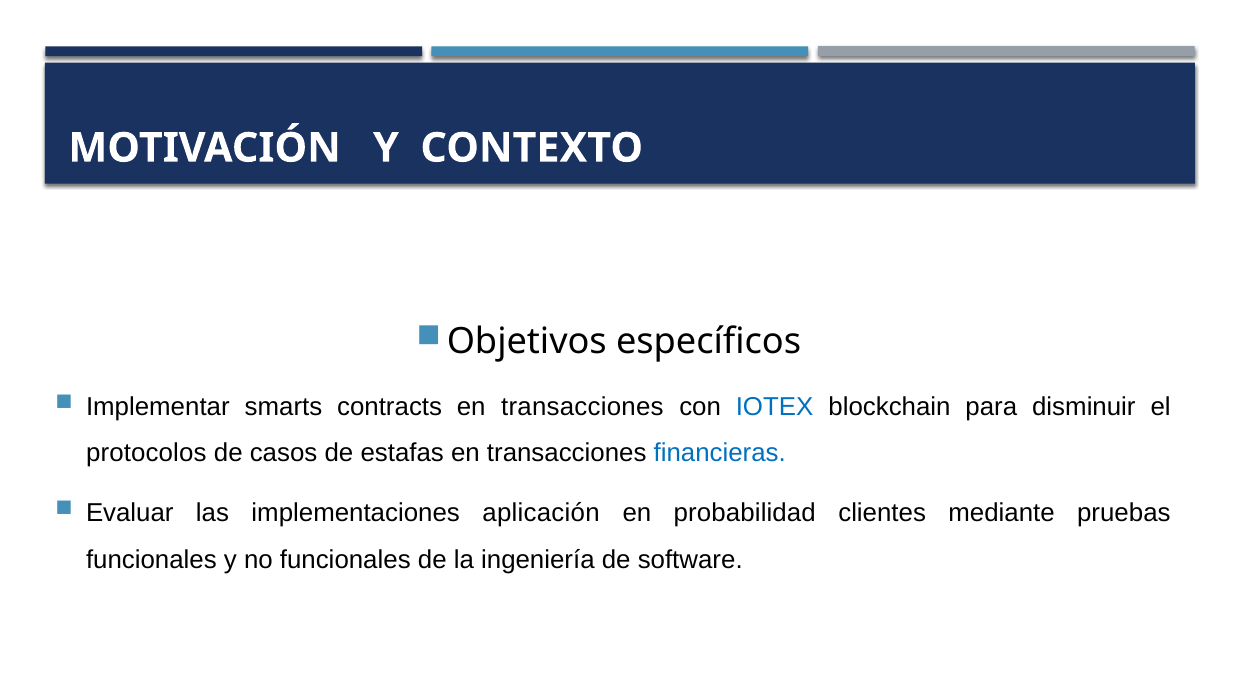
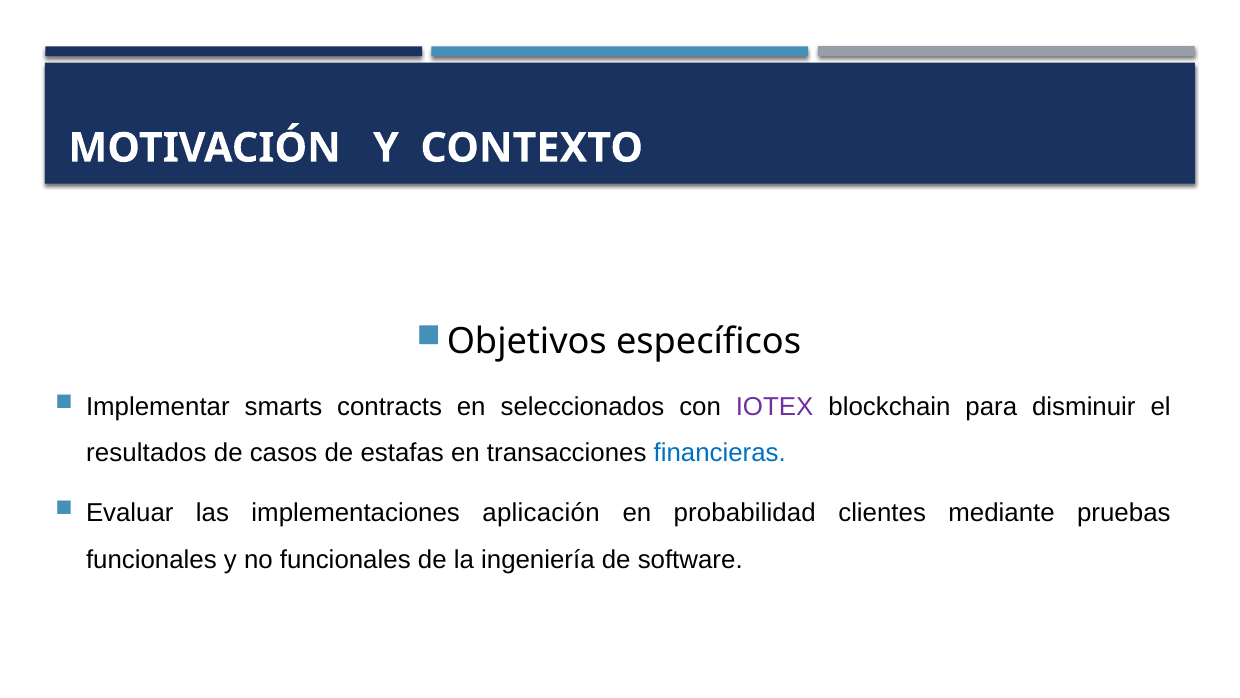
contracts en transacciones: transacciones -> seleccionados (582, 407)
IOTEX colour: blue -> purple (775, 407)
protocolos: protocolos -> resultados (146, 453)
